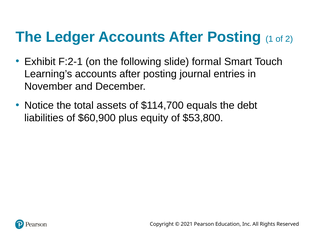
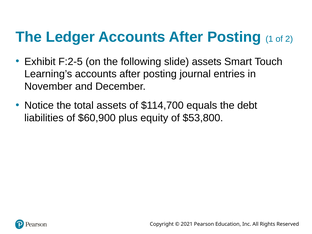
F:2-1: F:2-1 -> F:2-5 (71, 62)
slide formal: formal -> assets (207, 62)
